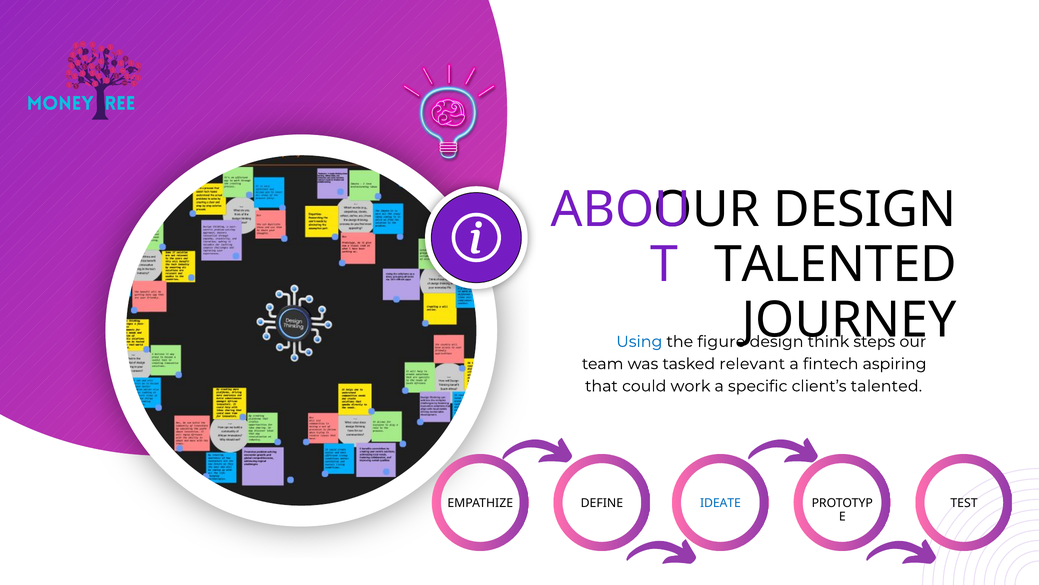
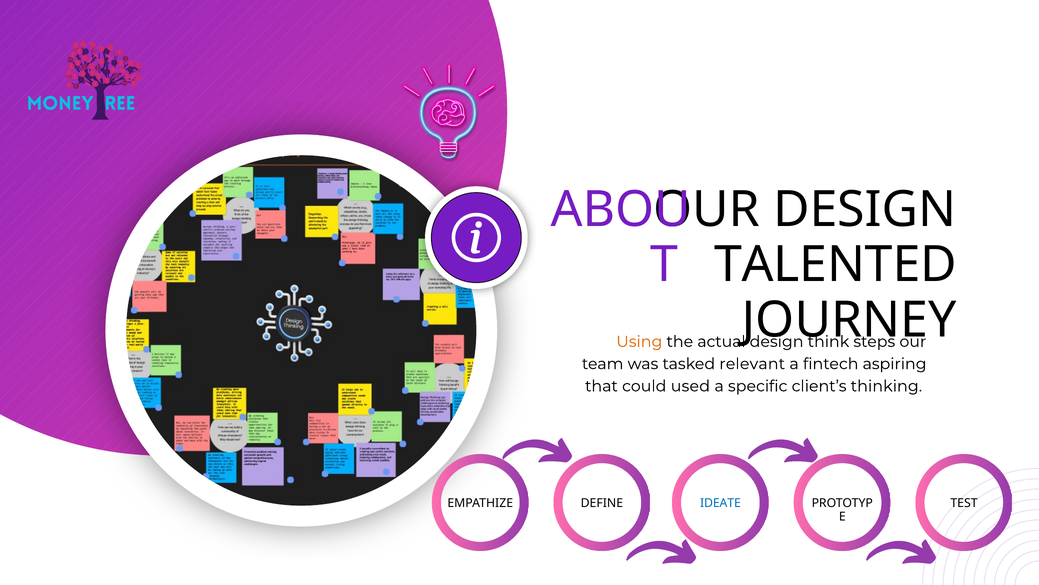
Using colour: blue -> orange (639, 341)
figure: figure -> actual (721, 341)
work: work -> used (690, 386)
client’s talented: talented -> thinking (886, 386)
